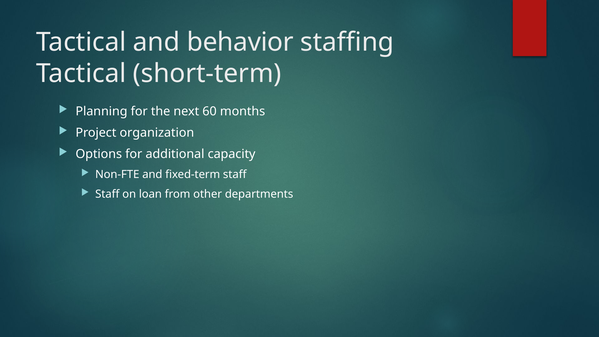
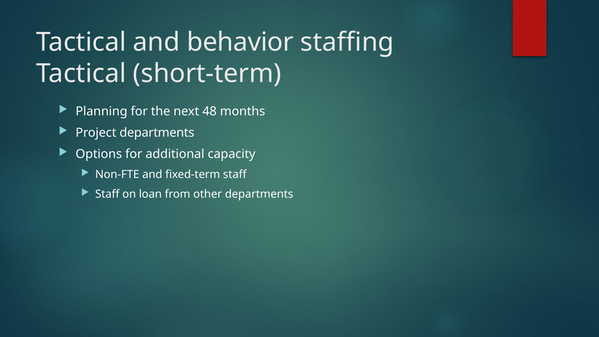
60: 60 -> 48 (210, 111)
Project organization: organization -> departments (157, 133)
